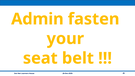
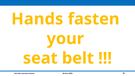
Admin: Admin -> Hands (37, 19)
